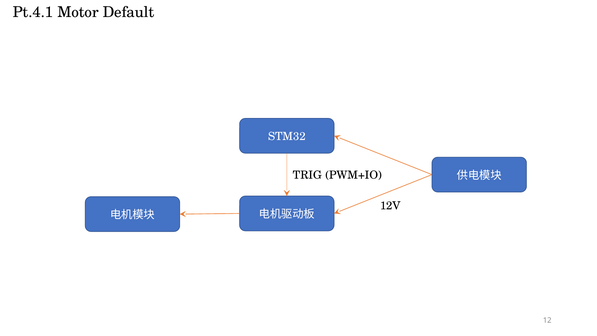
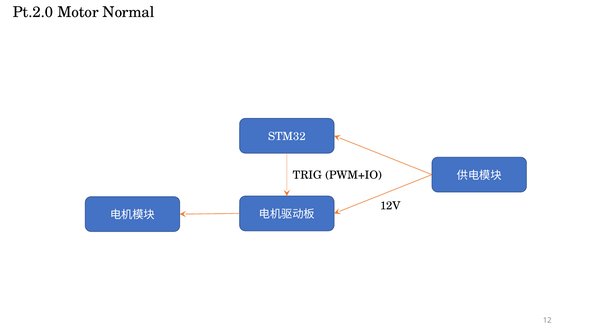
Pt.4.1: Pt.4.1 -> Pt.2.0 (33, 12)
Default: Default -> Normal (129, 12)
